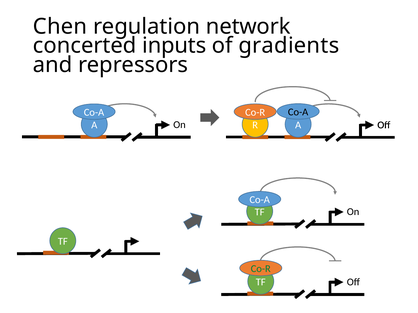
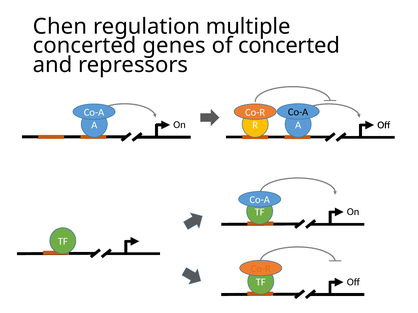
network: network -> multiple (248, 27)
inputs: inputs -> genes (174, 46)
of gradients: gradients -> concerted (289, 46)
Co-R colour: green -> orange (261, 269)
